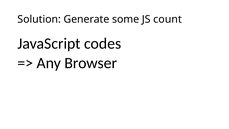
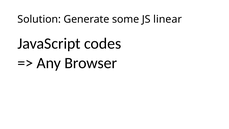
count: count -> linear (168, 19)
